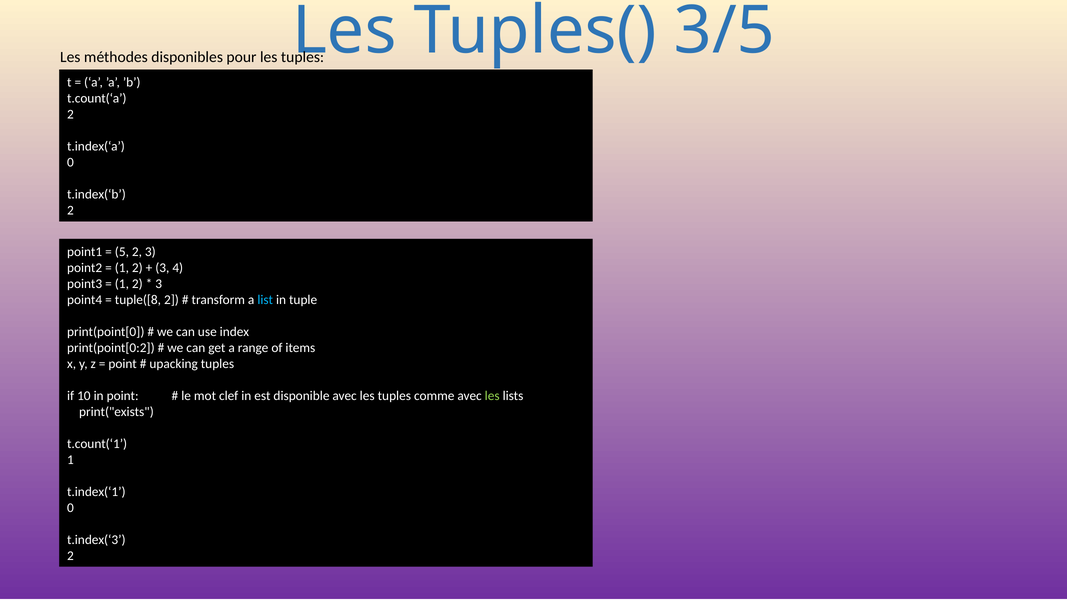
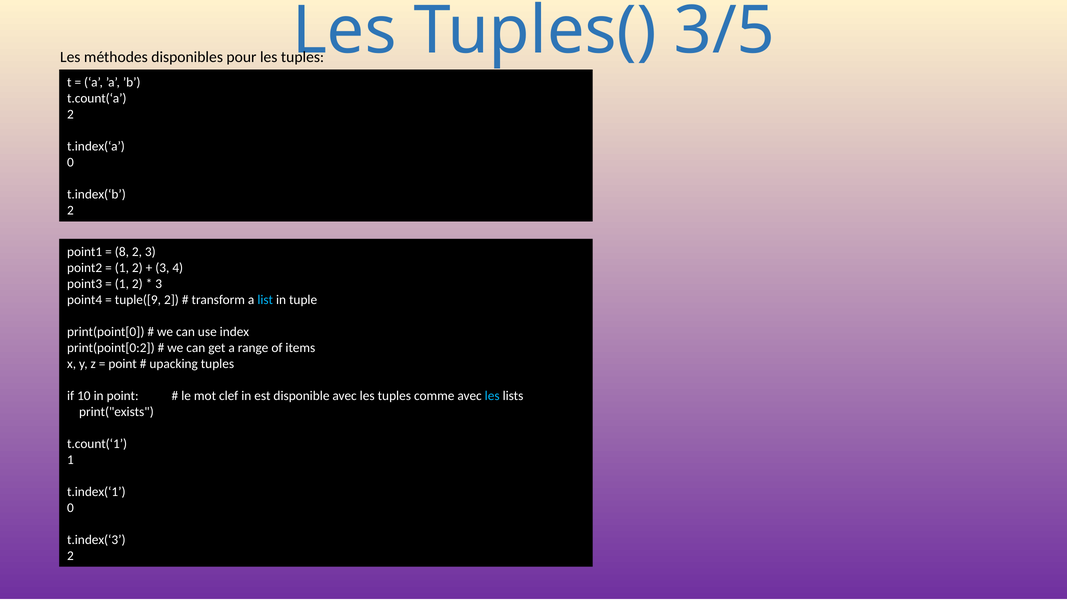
5: 5 -> 8 (122, 252)
tuple([8: tuple([8 -> tuple([9 (138, 300)
les colour: light green -> light blue (492, 396)
